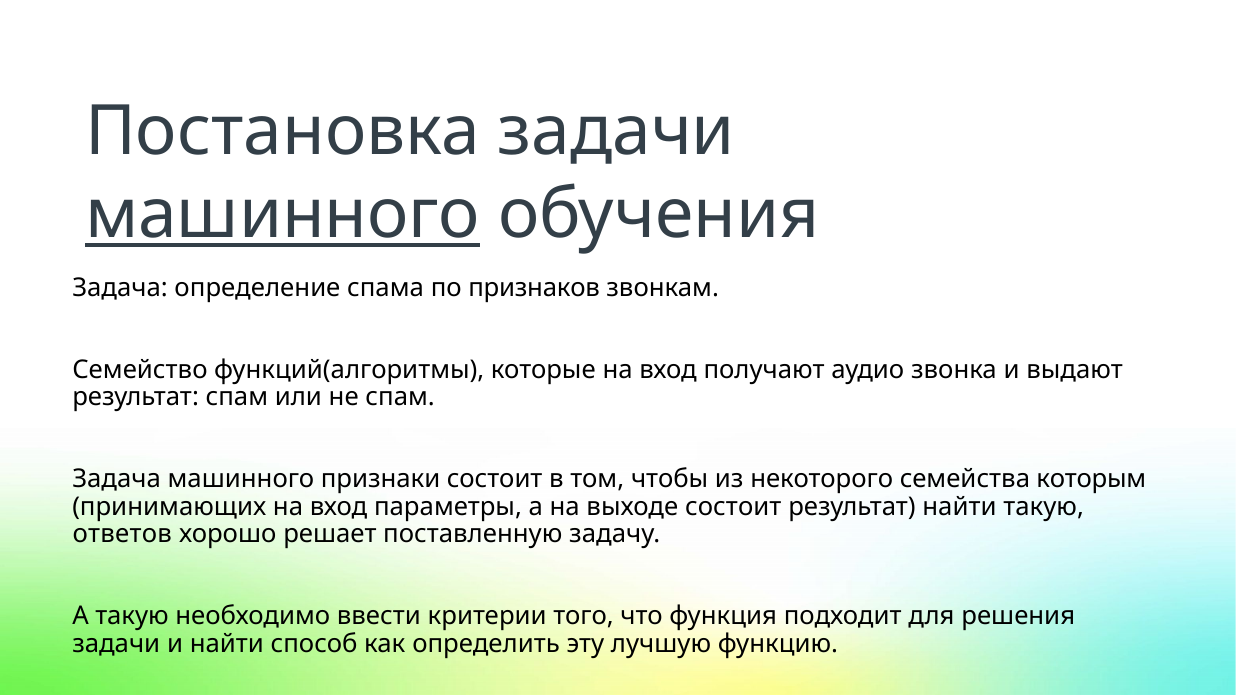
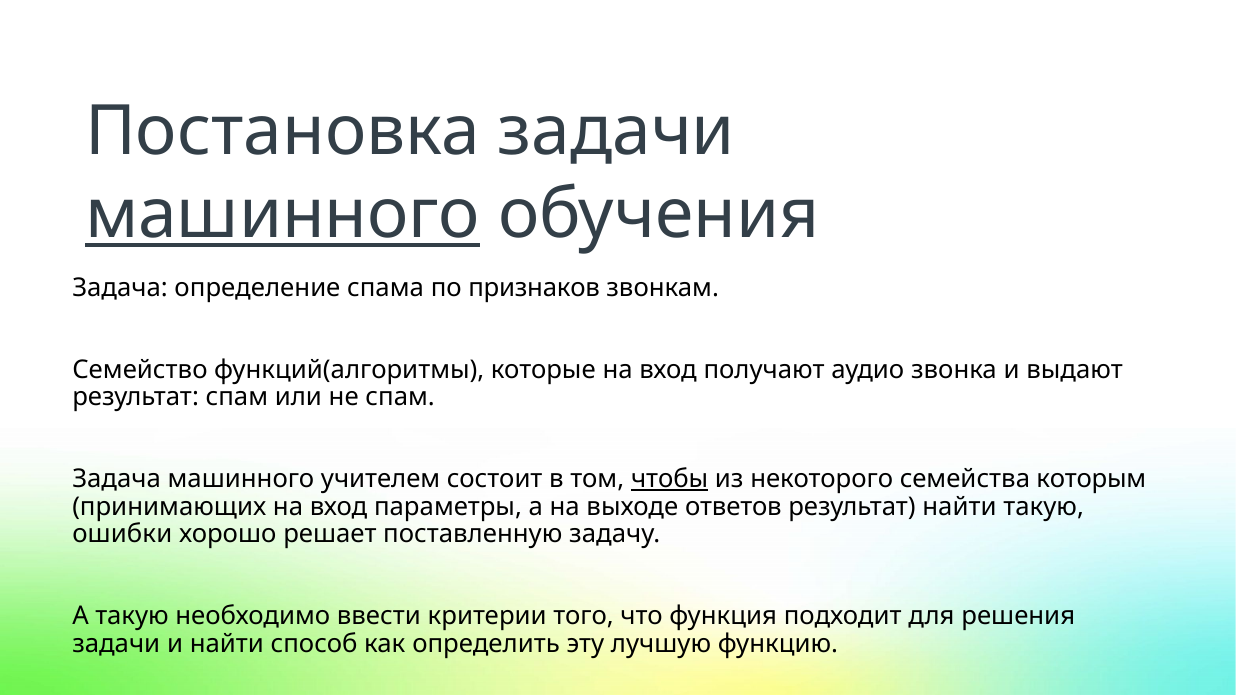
признаки: признаки -> учителем (381, 479)
чтобы underline: none -> present (670, 479)
выходе состоит: состоит -> ответов (733, 507)
ответов: ответов -> ошибки (122, 535)
